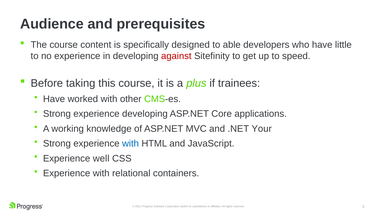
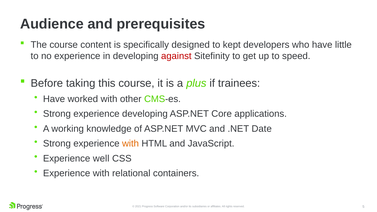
able: able -> kept (232, 45)
Your: Your -> Date (262, 129)
with colour: blue -> orange (130, 144)
